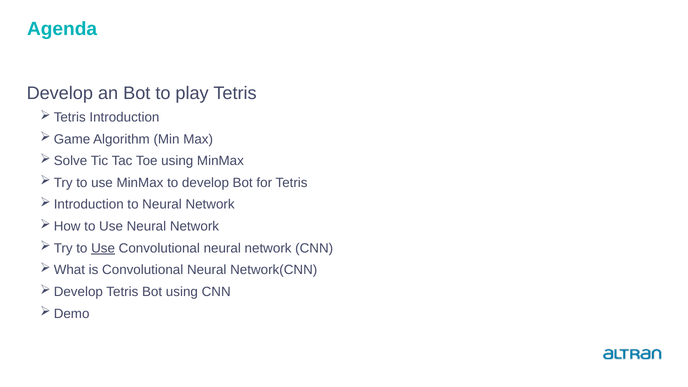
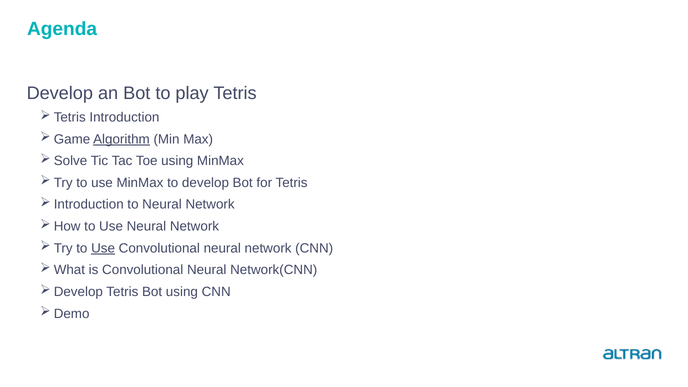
Algorithm underline: none -> present (121, 139)
